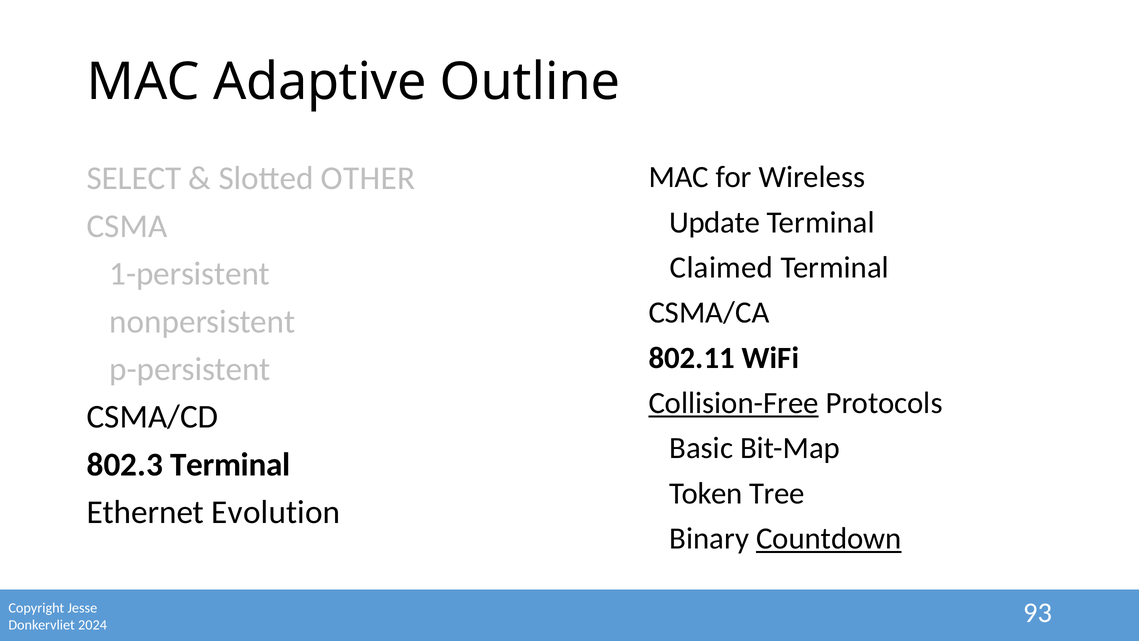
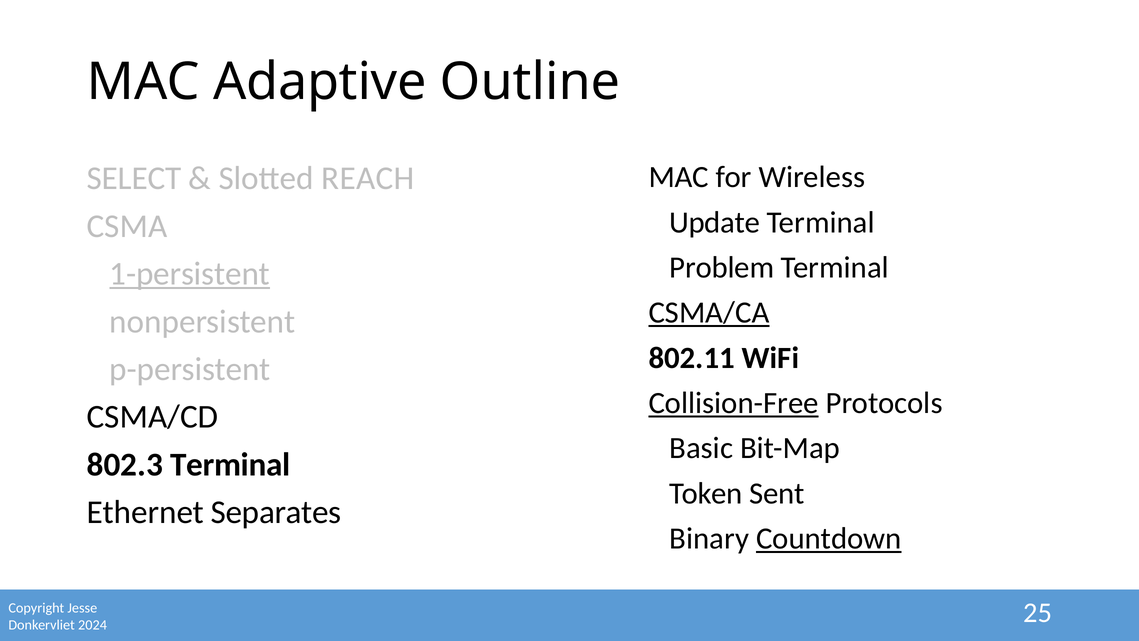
OTHER: OTHER -> REACH (368, 178)
Claimed: Claimed -> Problem (722, 267)
1-persistent underline: none -> present (190, 274)
CSMA/CA underline: none -> present (709, 313)
Tree: Tree -> Sent (777, 493)
Evolution: Evolution -> Separates (276, 512)
93: 93 -> 25 (1038, 613)
